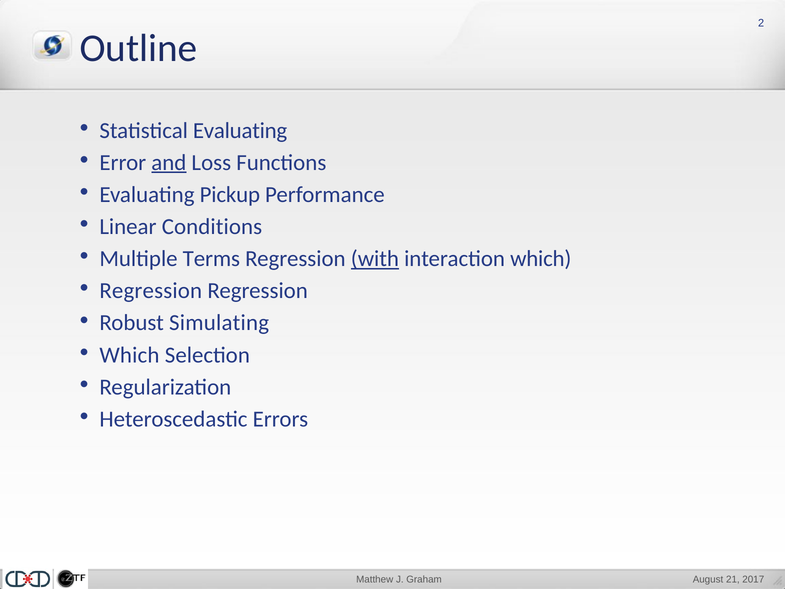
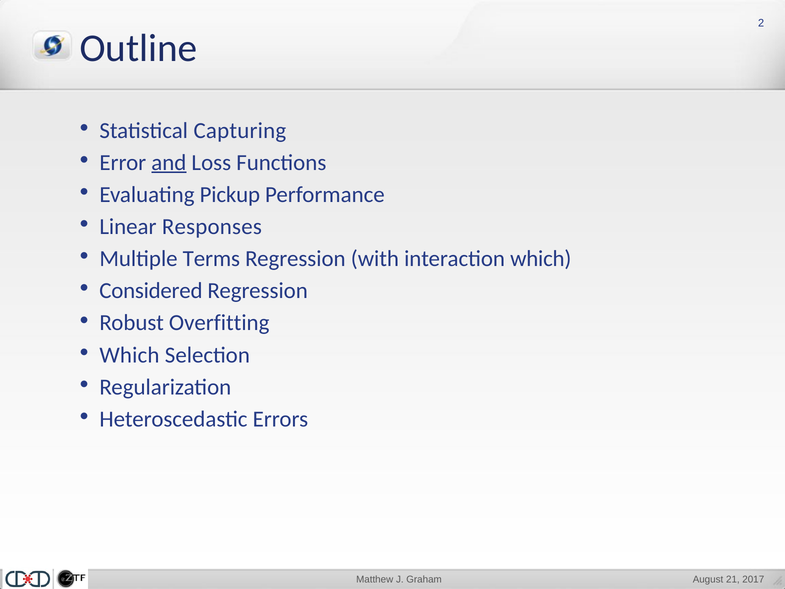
Statistical Evaluating: Evaluating -> Capturing (240, 130)
Conditions: Conditions -> Responses (212, 227)
with underline: present -> none (375, 259)
Regression: Regression -> Considered (151, 291)
Simulating: Simulating -> Overfitting (219, 323)
